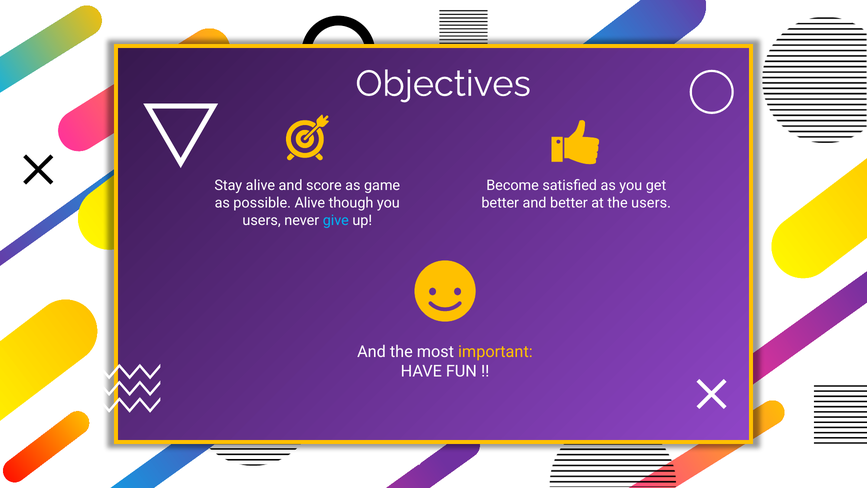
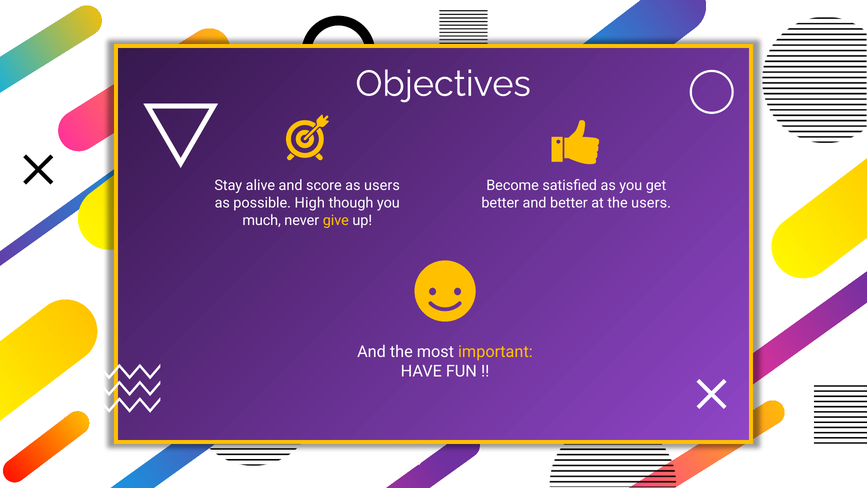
as game: game -> users (382, 186)
possible Alive: Alive -> High (310, 203)
users: users -> much (262, 220)
give colour: light blue -> yellow (336, 220)
